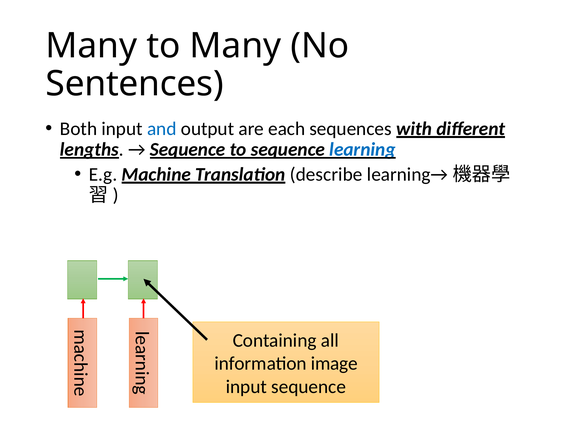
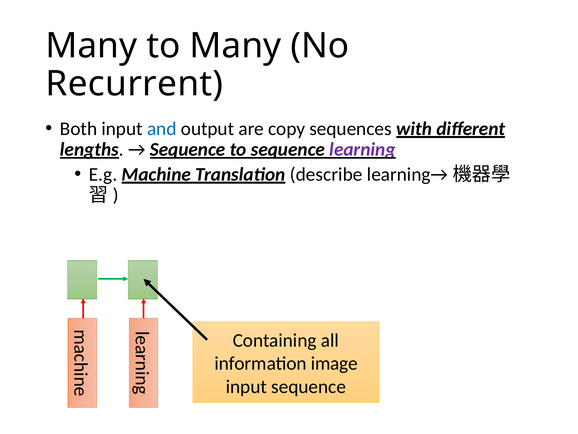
Sentences: Sentences -> Recurrent (134, 84)
each: each -> copy (287, 129)
learning colour: blue -> purple (362, 149)
